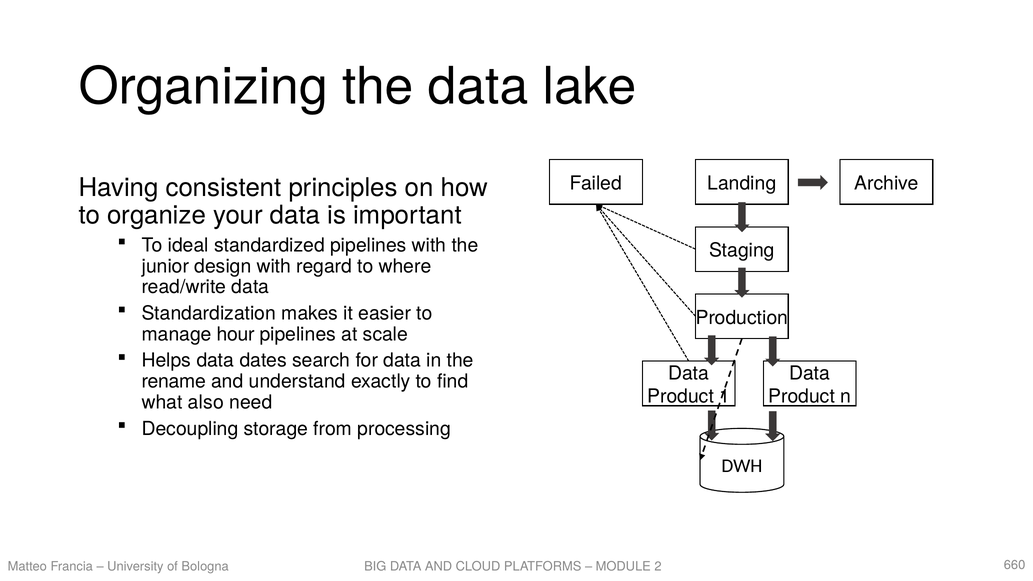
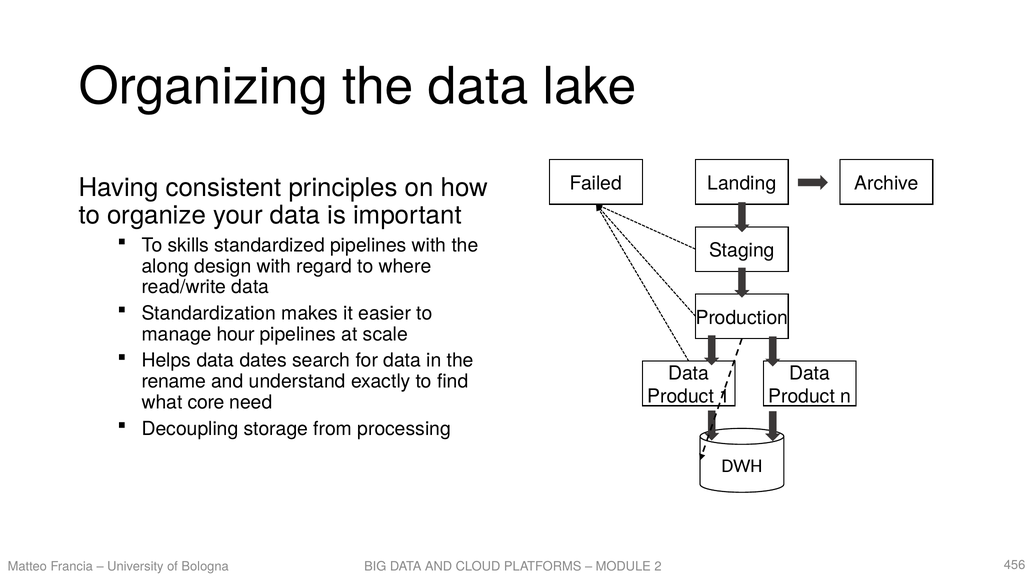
ideal: ideal -> skills (188, 245)
junior: junior -> along (165, 266)
also: also -> core (206, 402)
660: 660 -> 456 (1015, 565)
